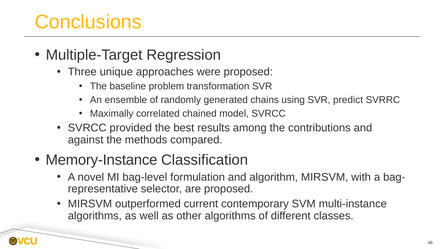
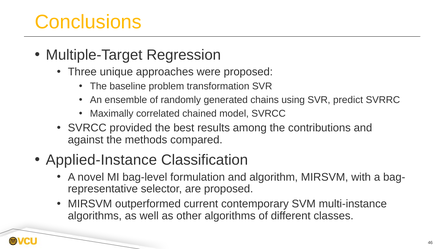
Memory-Instance: Memory-Instance -> Applied-Instance (101, 160)
